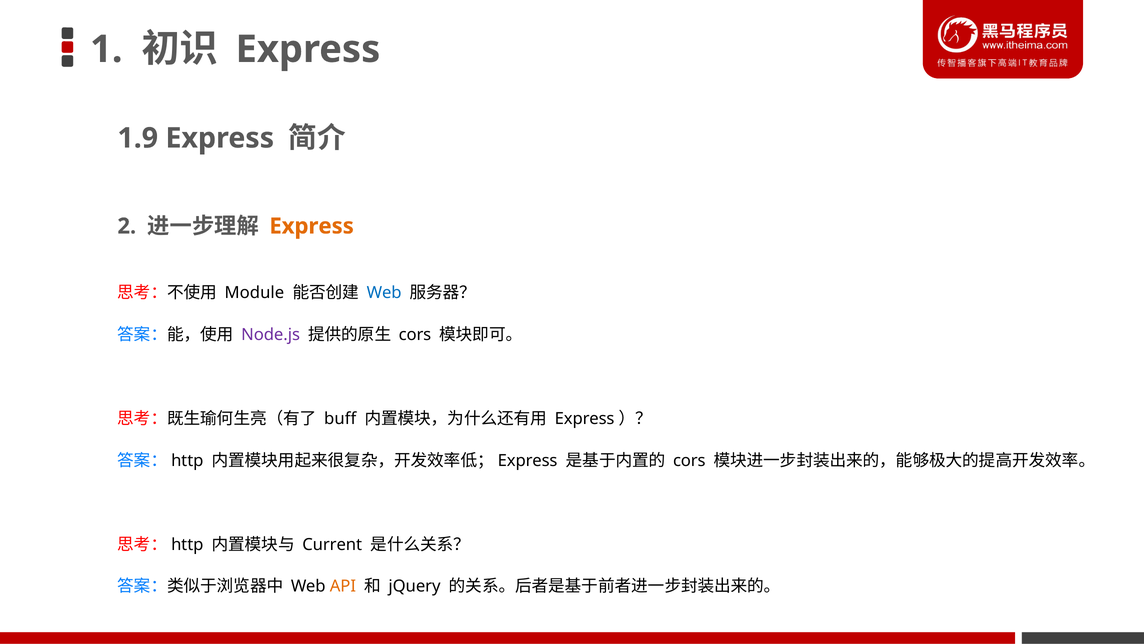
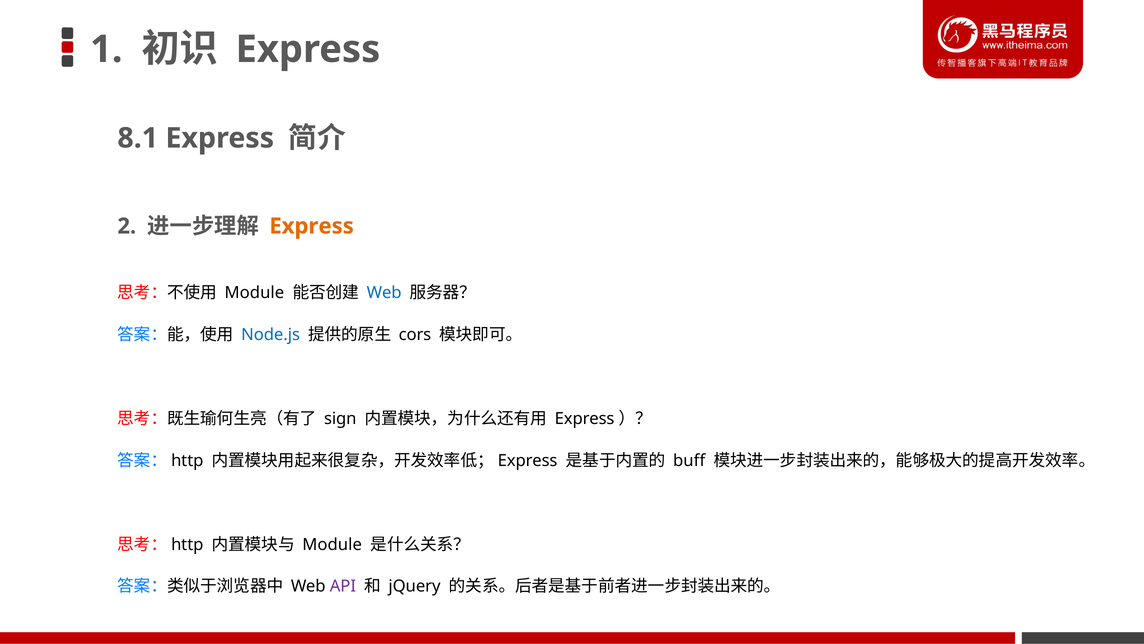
1.9: 1.9 -> 8.1 (138, 138)
Node.js colour: purple -> blue (271, 334)
buff: buff -> sign (340, 418)
cors: cors -> buff (689, 460)
Current: Current -> Module (332, 544)
API colour: orange -> purple (343, 586)
